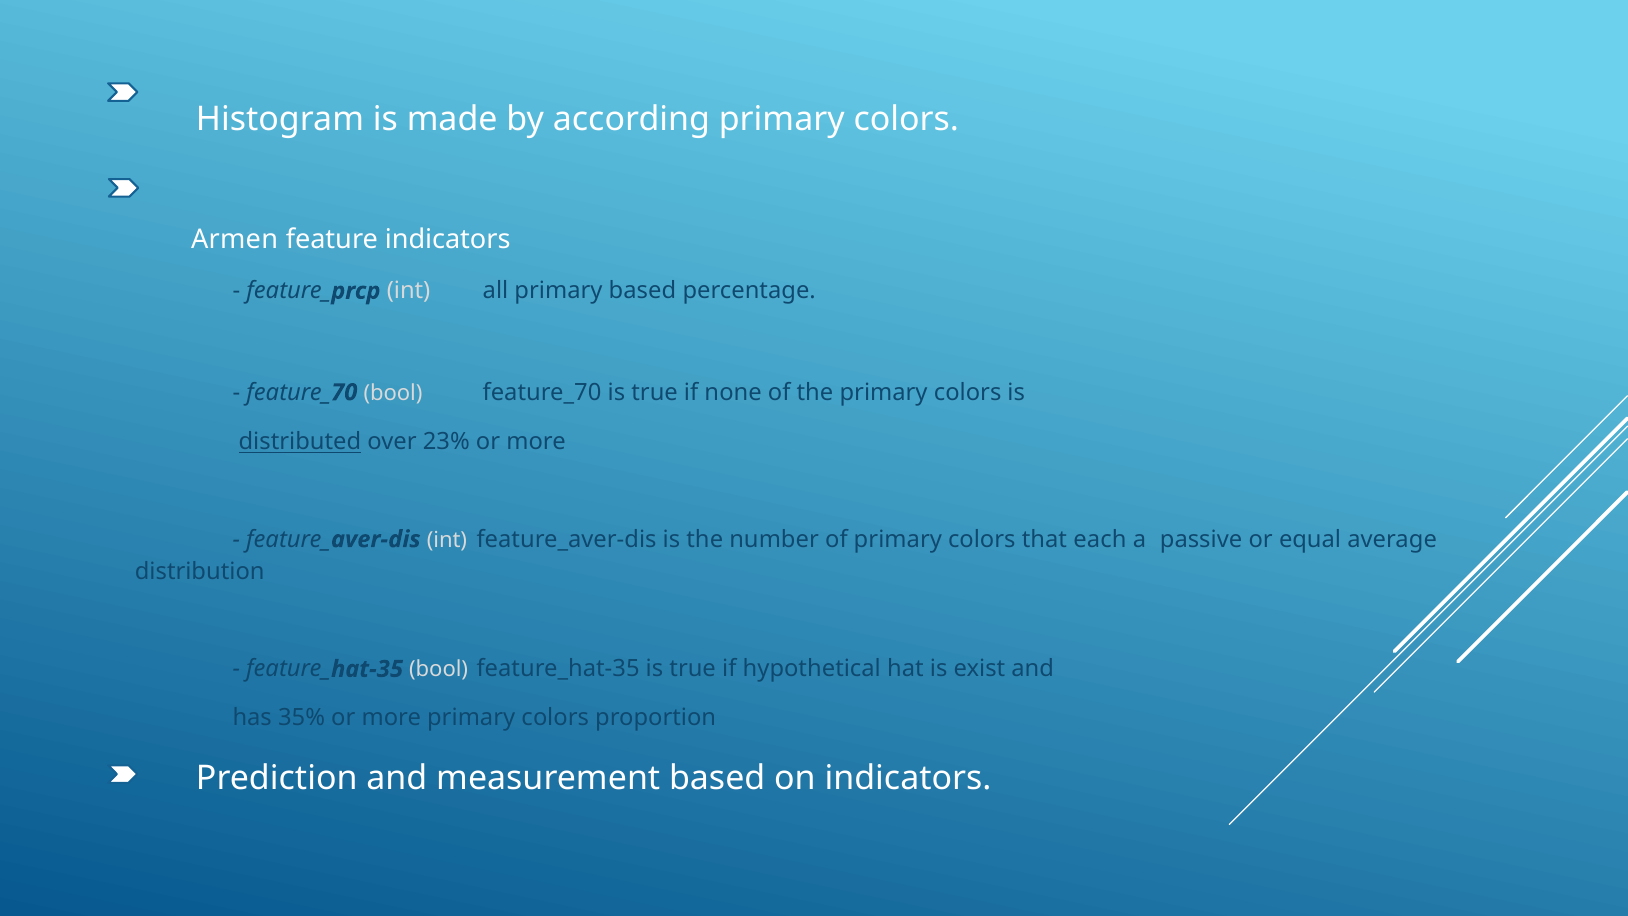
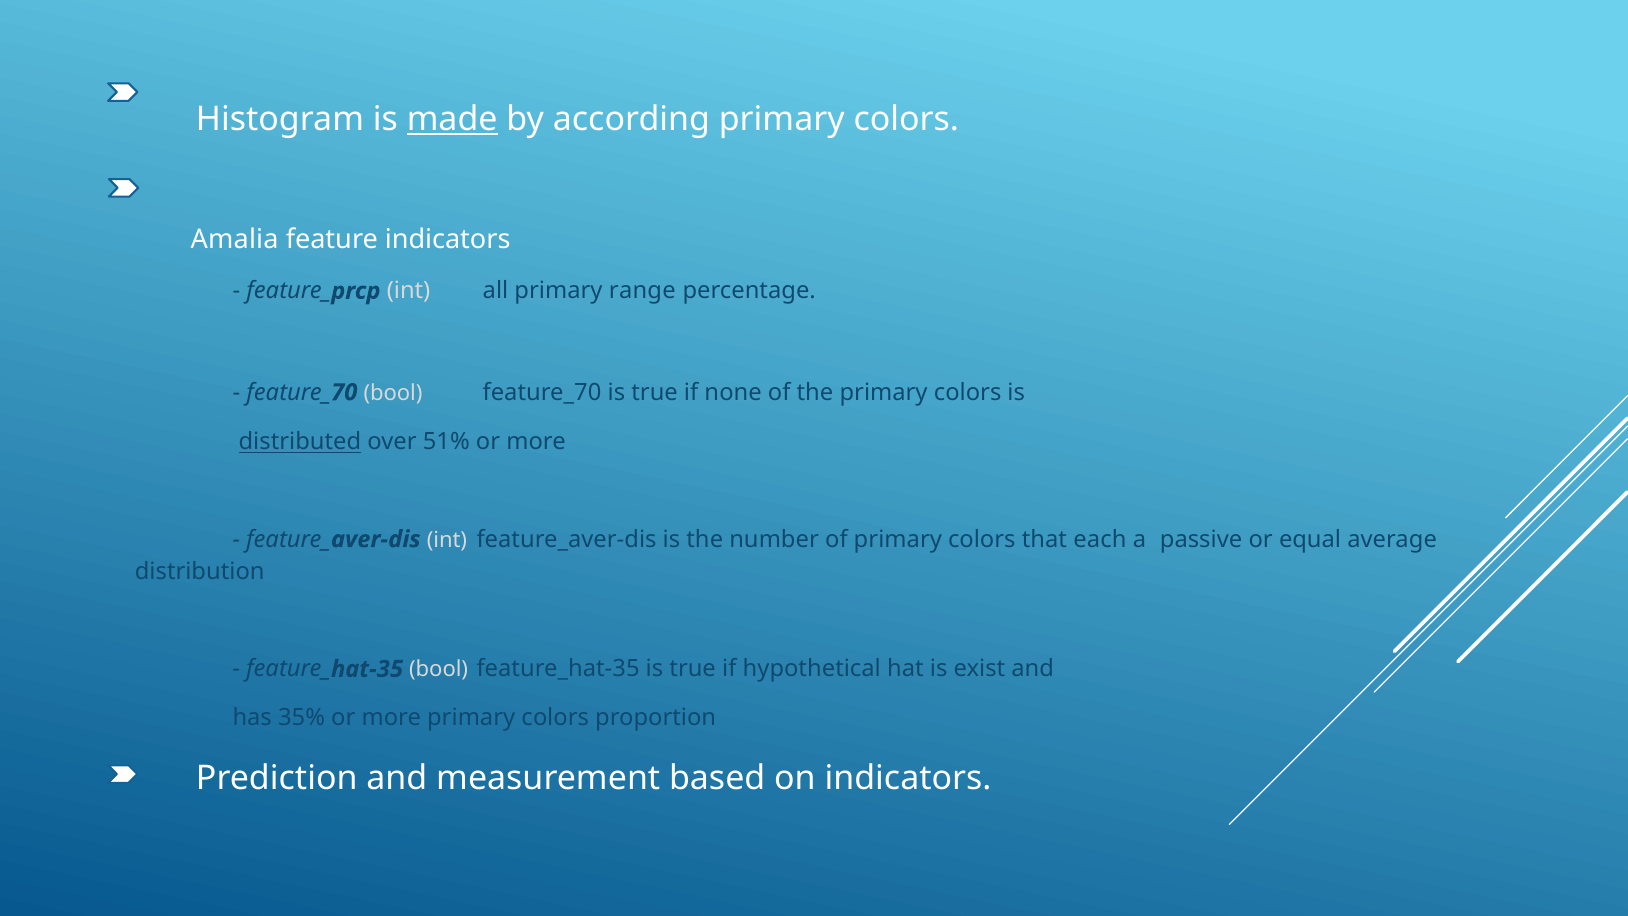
made underline: none -> present (452, 119)
Armen: Armen -> Amalia (235, 239)
primary based: based -> range (642, 291)
23%: 23% -> 51% (446, 442)
